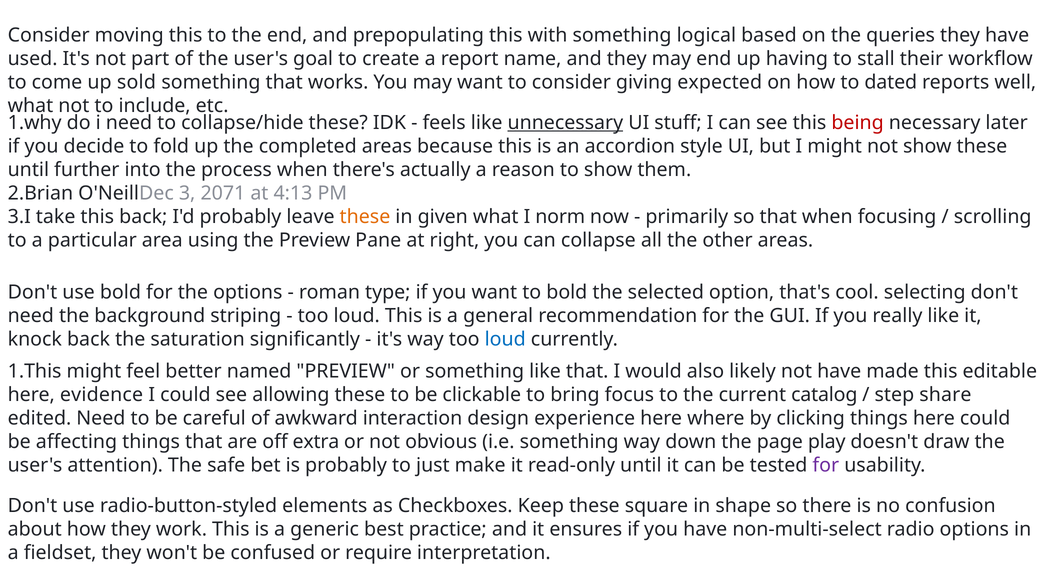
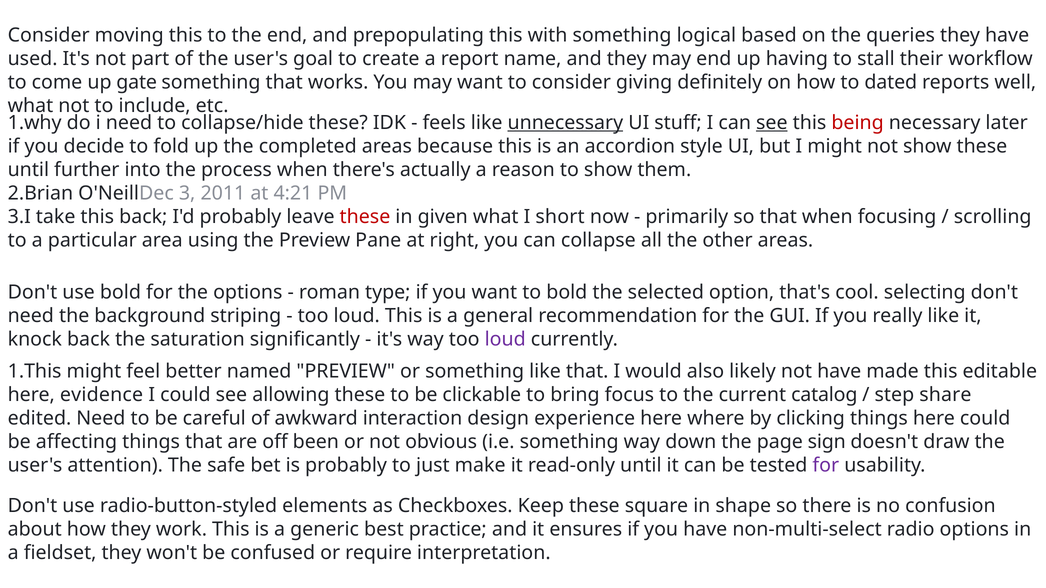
sold: sold -> gate (137, 82)
expected: expected -> definitely (720, 82)
see underline: none -> present (772, 123)
2071: 2071 -> 2011 (223, 193)
4:13: 4:13 -> 4:21 (293, 193)
these colour: orange -> red (365, 217)
norm: norm -> short (560, 217)
loud colour: blue -> purple (505, 339)
extra: extra -> been (316, 442)
play: play -> sign (827, 442)
